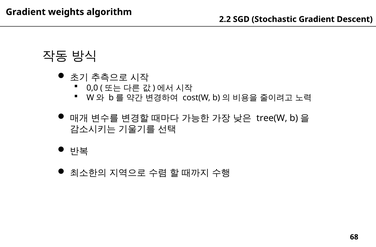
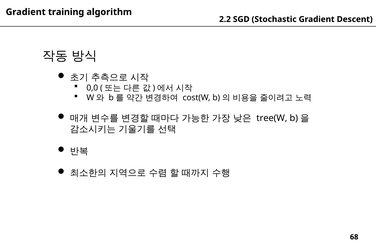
weights: weights -> training (66, 12)
